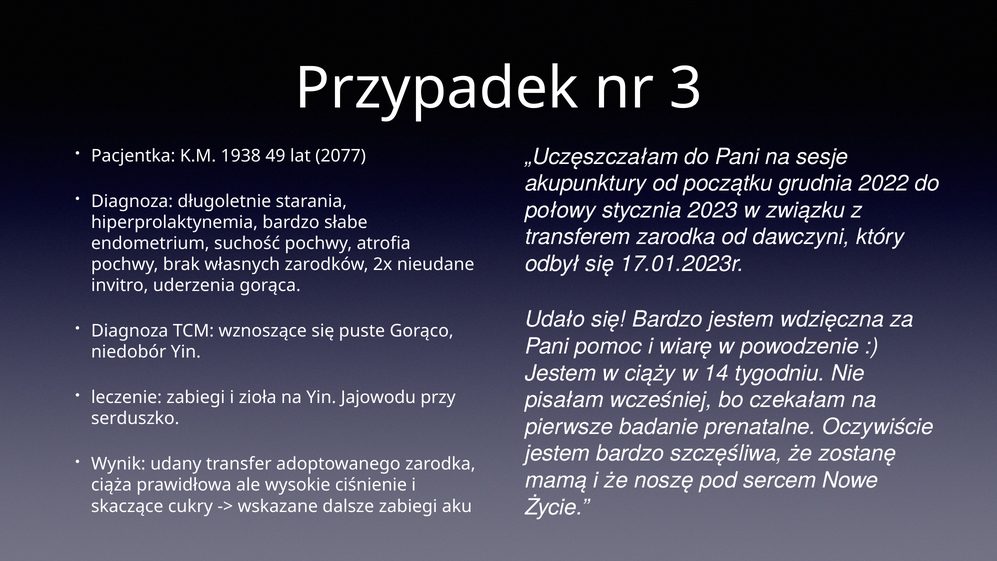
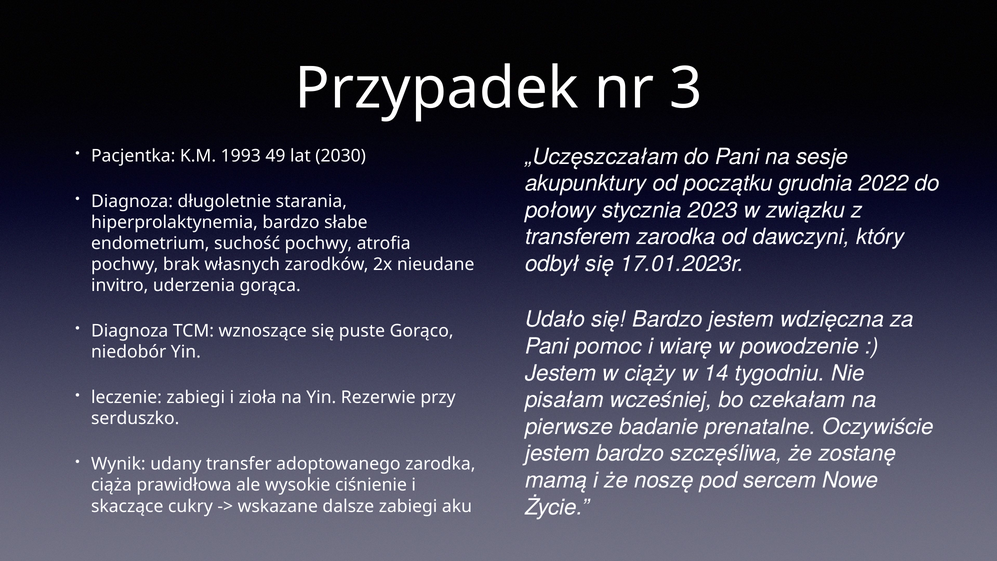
1938: 1938 -> 1993 (241, 156)
2077: 2077 -> 2030 (341, 156)
Jajowodu: Jajowodu -> Rezerwie (378, 397)
